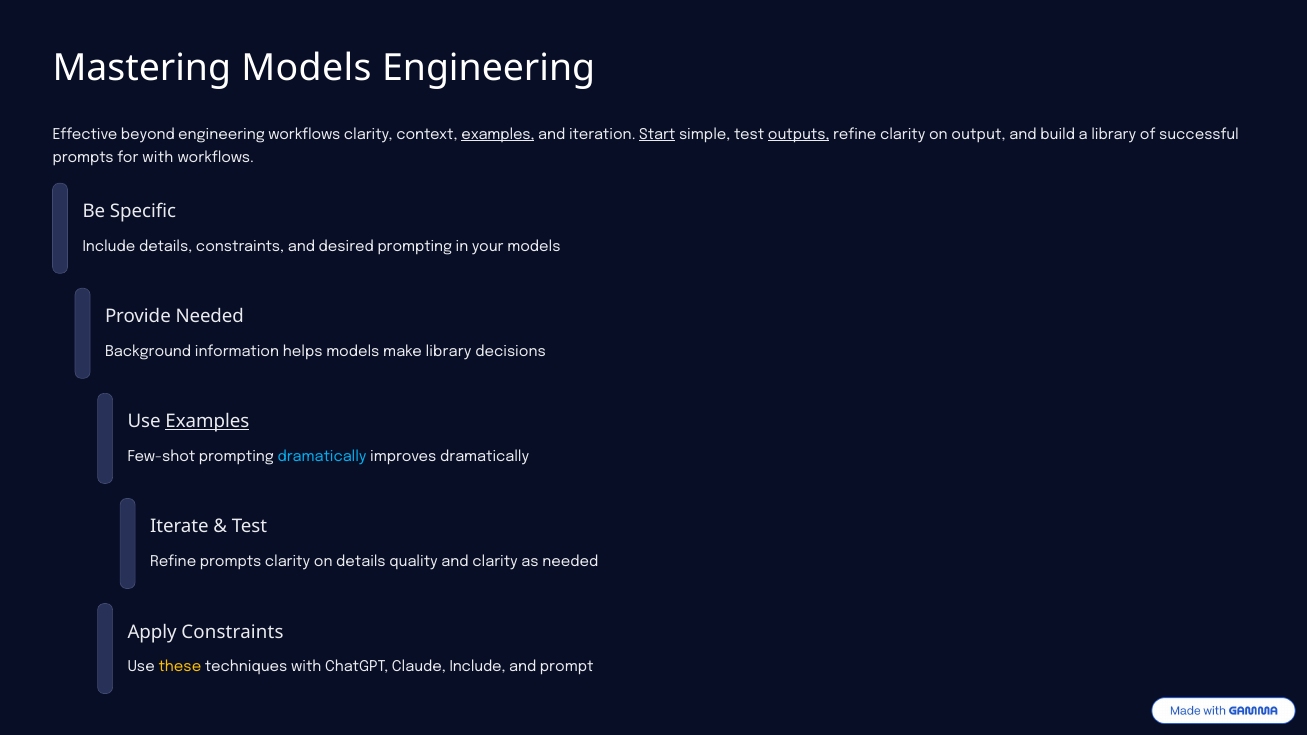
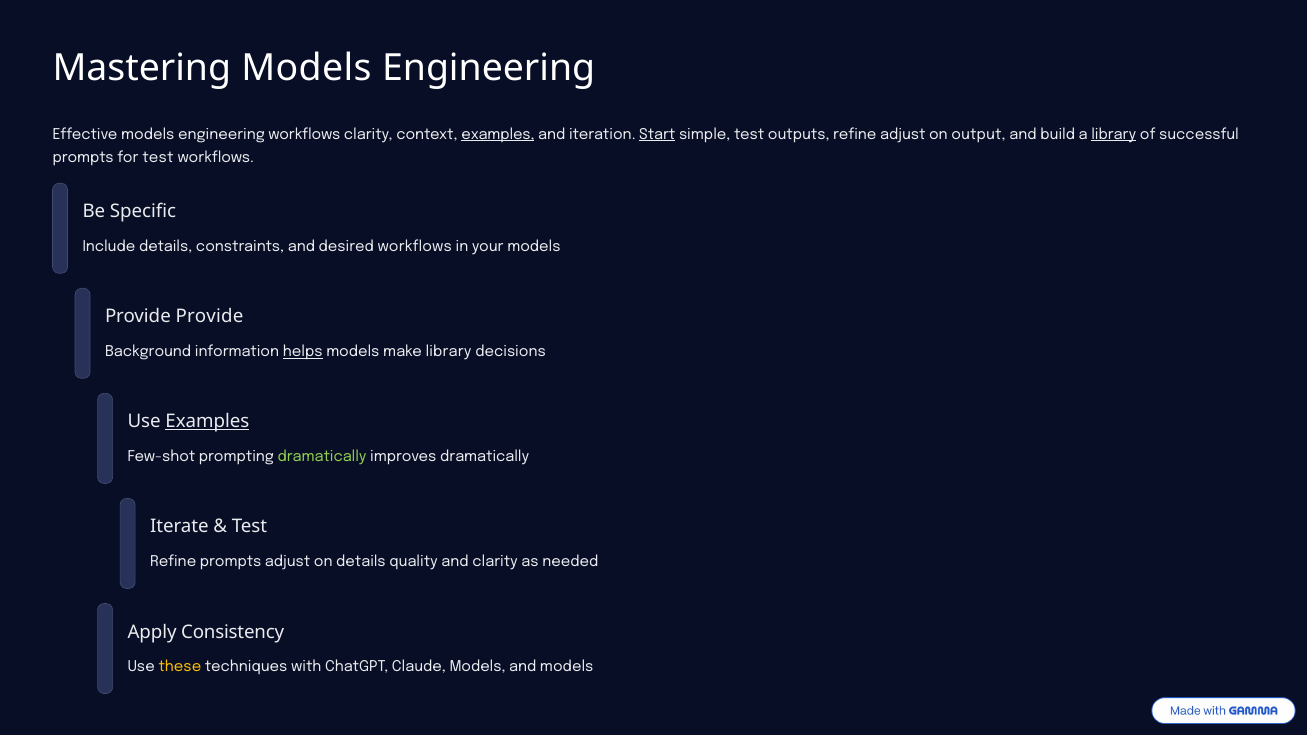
Effective beyond: beyond -> models (148, 134)
outputs underline: present -> none (799, 134)
refine clarity: clarity -> adjust (903, 134)
library underline: none -> present (1114, 134)
for with: with -> test (158, 158)
desired prompting: prompting -> workflows (415, 247)
Provide Needed: Needed -> Provide (210, 317)
helps underline: none -> present (303, 352)
dramatically colour: light blue -> light green (322, 457)
prompts clarity: clarity -> adjust (288, 562)
Apply Constraints: Constraints -> Consistency (233, 632)
Claude Include: Include -> Models (478, 667)
and prompt: prompt -> models (567, 667)
